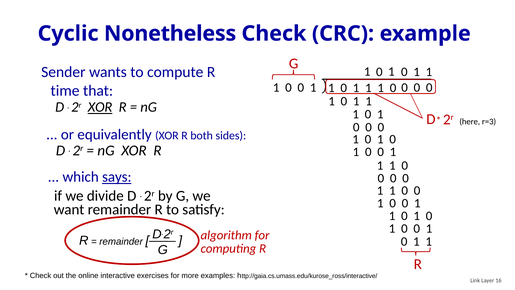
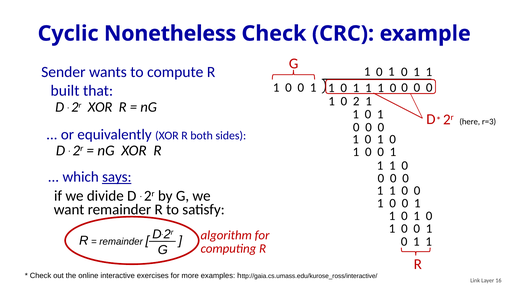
time: time -> built (65, 91)
1: 1 -> 2 (356, 101)
XOR underline: present -> none (100, 107)
